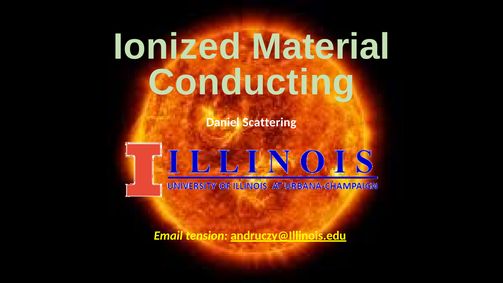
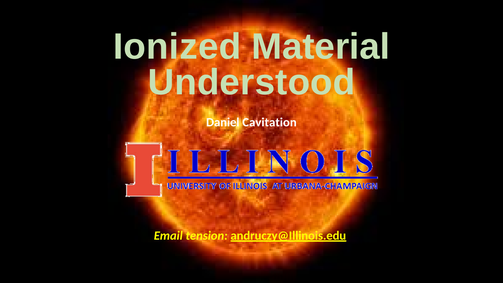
Conducting: Conducting -> Understood (252, 83)
Scattering: Scattering -> Cavitation (270, 122)
